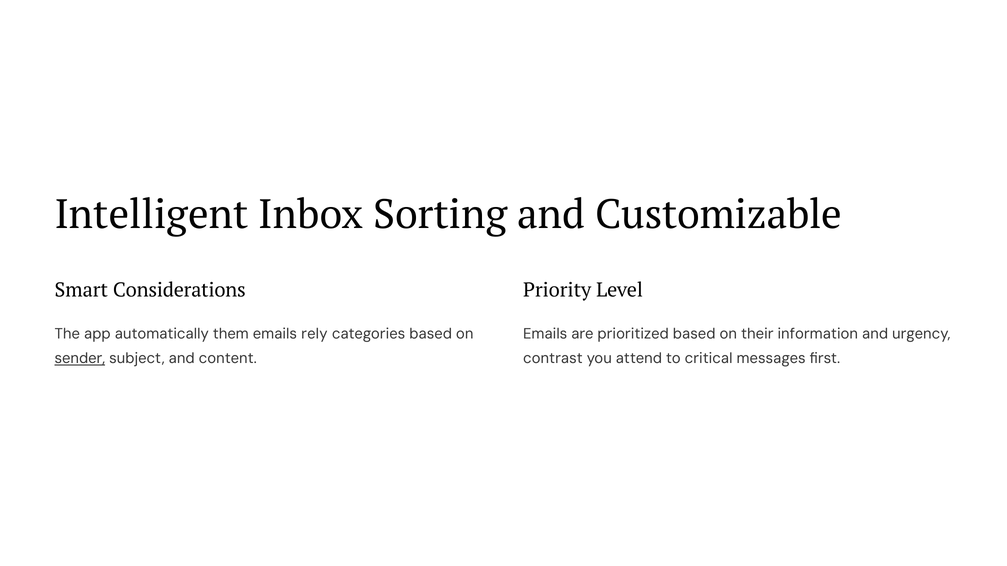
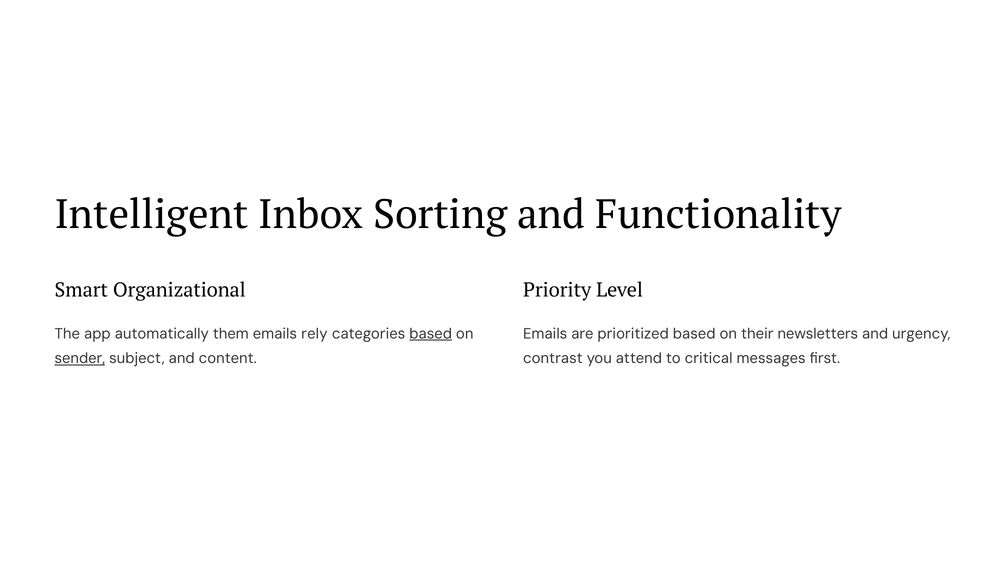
Customizable: Customizable -> Functionality (718, 215)
Considerations: Considerations -> Organizational (179, 290)
based underline: none -> present (431, 334)
information: information -> newsletters (818, 334)
